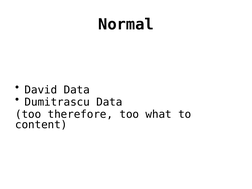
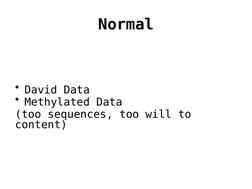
Dumitrascu: Dumitrascu -> Methylated (57, 102)
therefore: therefore -> sequences (80, 114)
what: what -> will (159, 114)
